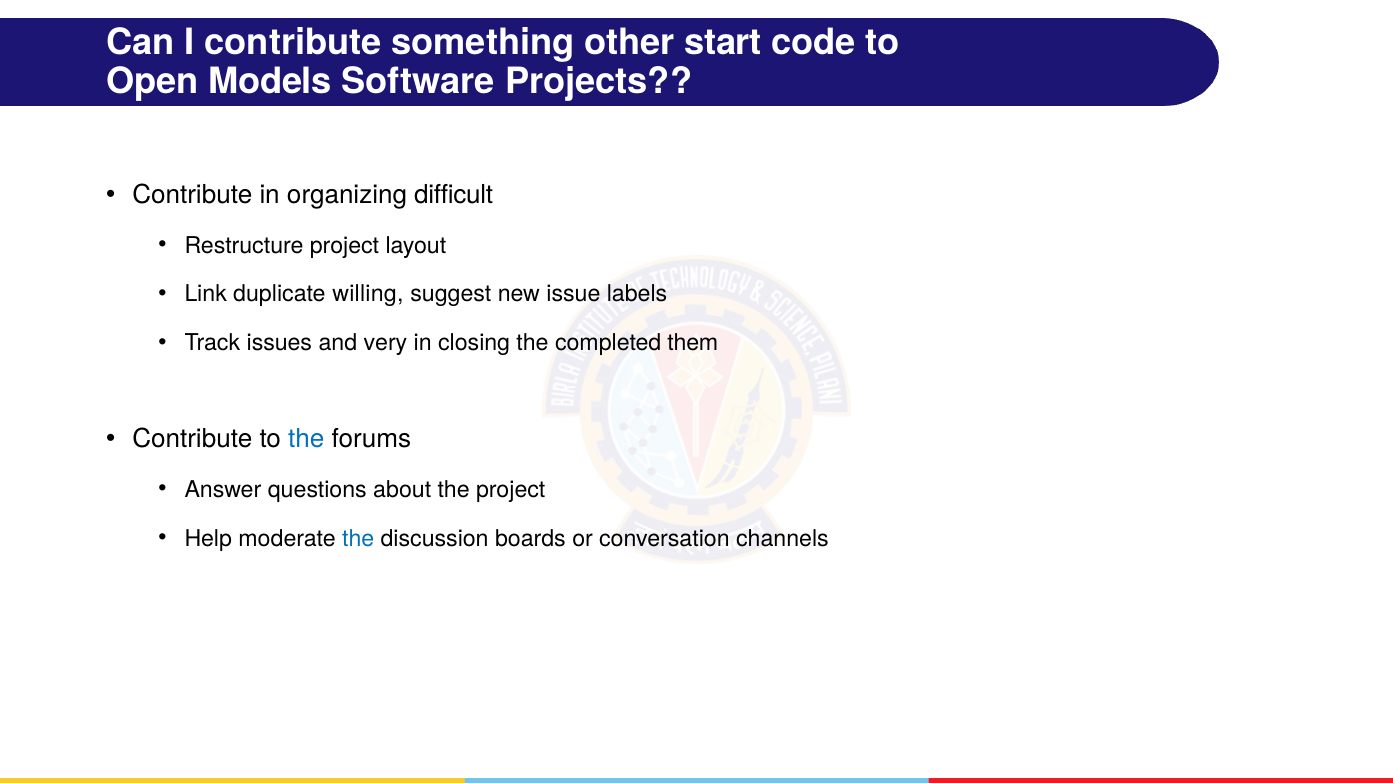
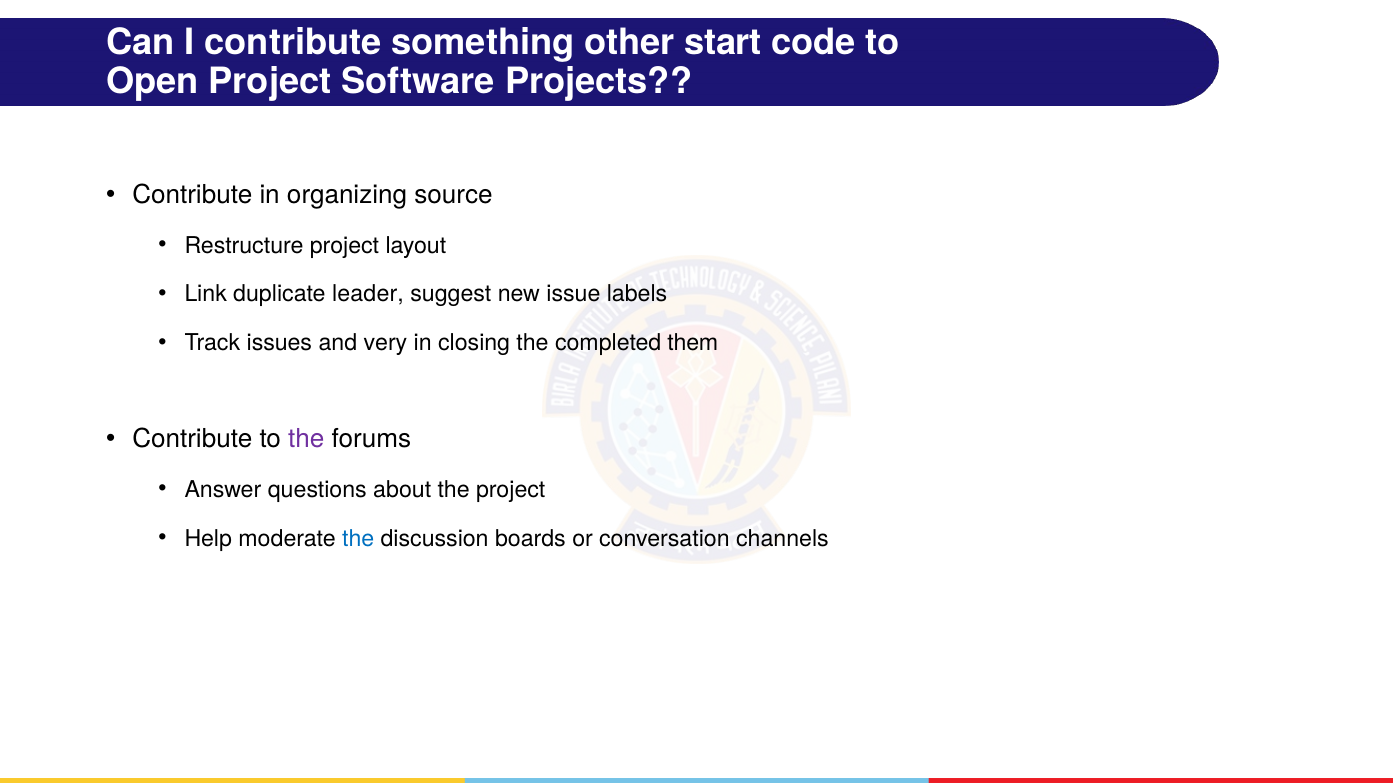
Open Models: Models -> Project (270, 82)
difficult: difficult -> source (453, 195)
willing: willing -> leader (368, 295)
the colour: blue -> purple (306, 440)
